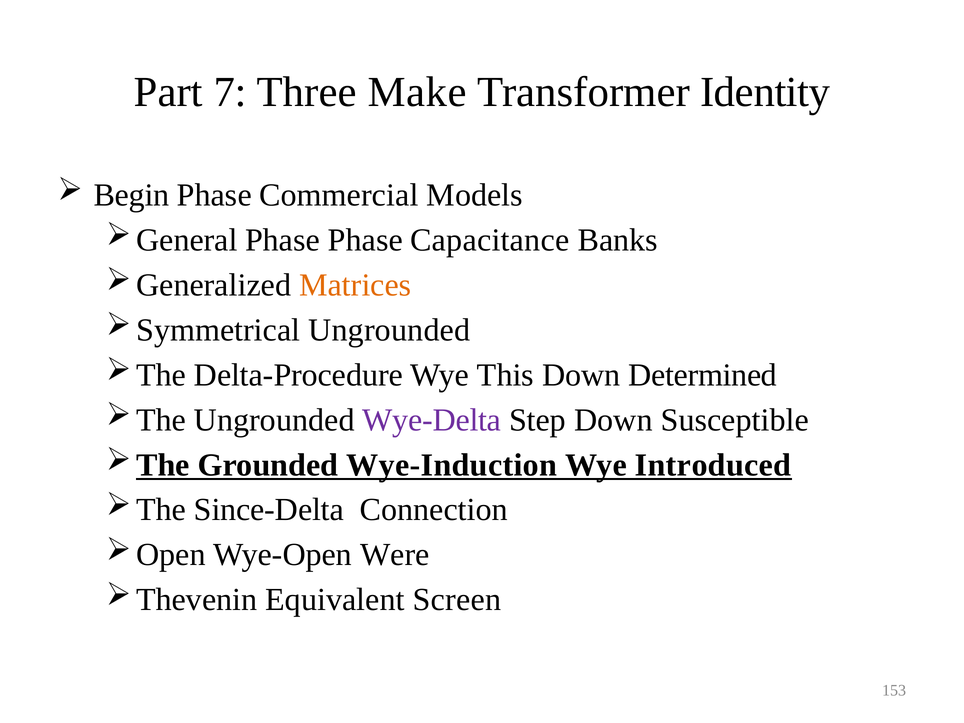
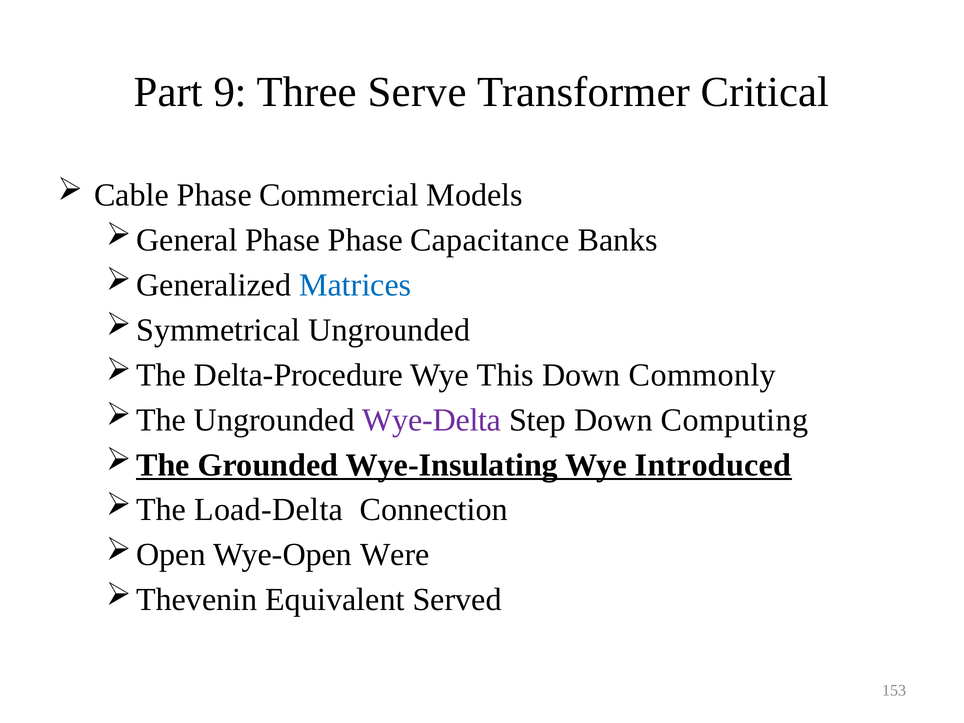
7: 7 -> 9 (230, 92)
Make: Make -> Serve (417, 92)
Identity: Identity -> Critical (765, 92)
Begin: Begin -> Cable (131, 195)
Matrices colour: orange -> blue (355, 285)
Determined: Determined -> Commonly (702, 375)
Susceptible: Susceptible -> Computing (735, 420)
Wye-Induction: Wye-Induction -> Wye-Insulating (452, 465)
Since-Delta: Since-Delta -> Load-Delta (269, 510)
Screen: Screen -> Served (457, 600)
